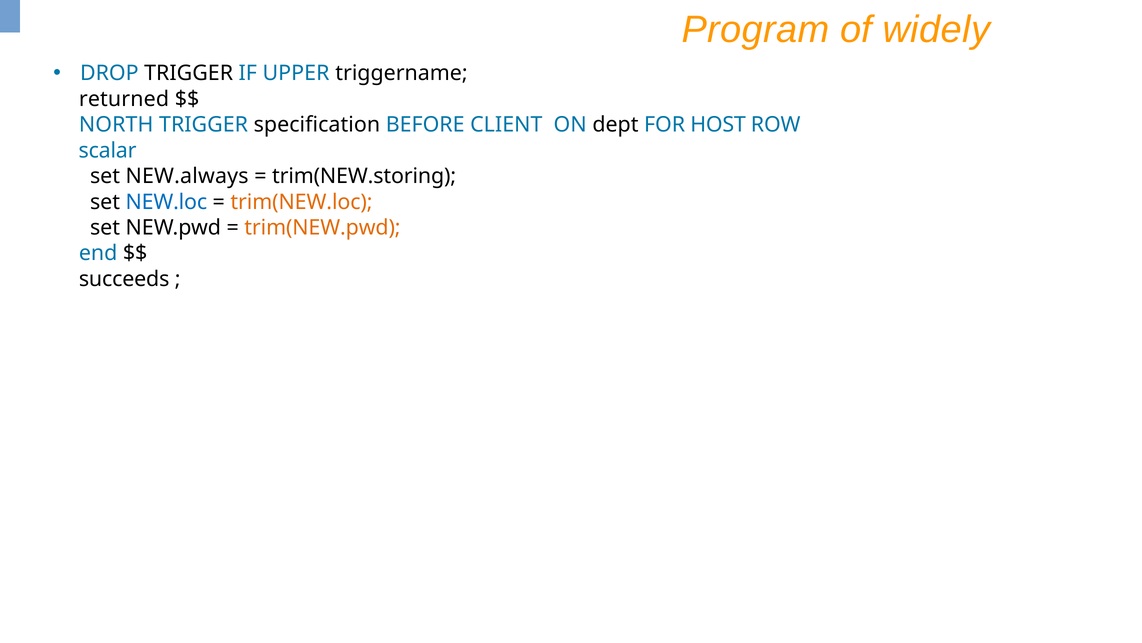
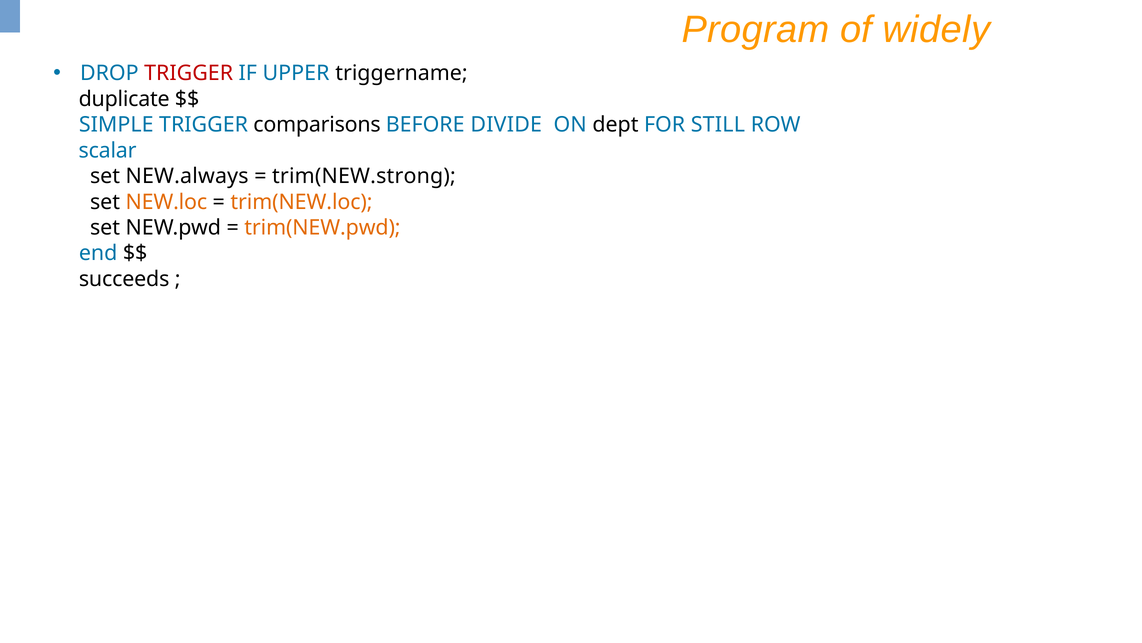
TRIGGER colour: black -> red (189, 73)
returned: returned -> duplicate (124, 99)
NORTH: NORTH -> SIMPLE (116, 125)
specification: specification -> comparisons (317, 125)
CLIENT: CLIENT -> DIVIDE (506, 125)
HOST: HOST -> STILL (718, 125)
trim(NEW.storing: trim(NEW.storing -> trim(NEW.strong (364, 176)
NEW.loc colour: blue -> orange (166, 202)
